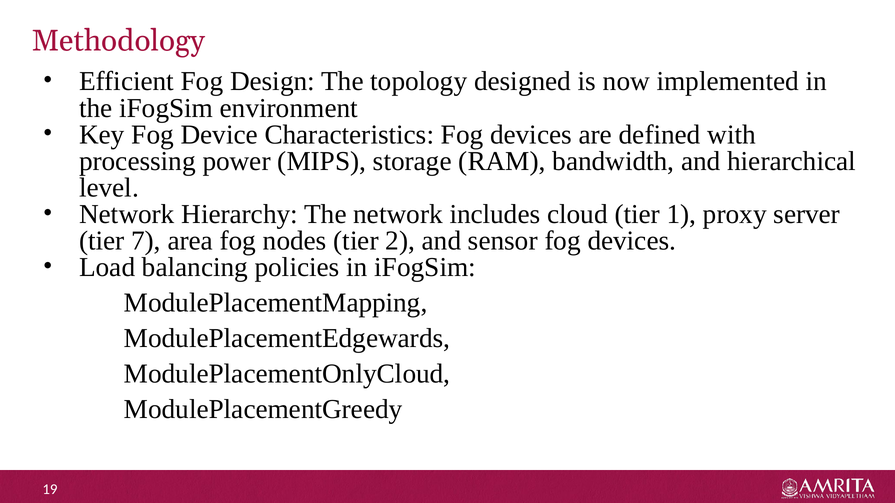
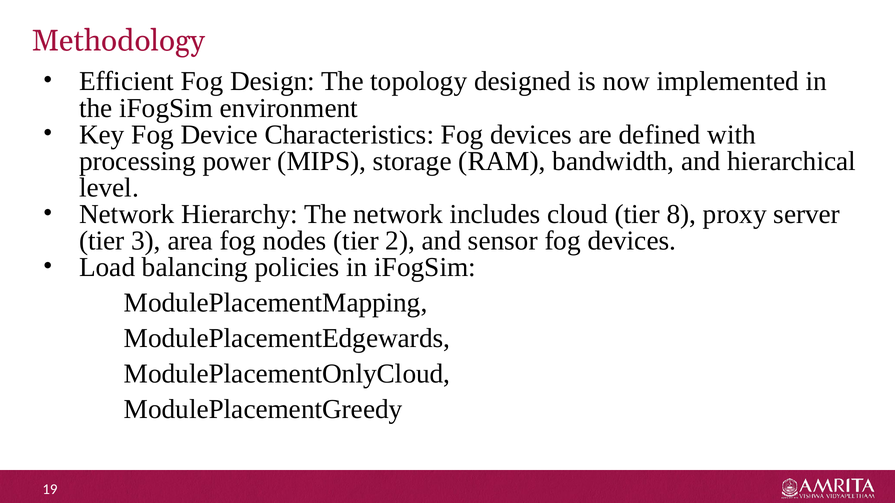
1: 1 -> 8 (682, 214)
7: 7 -> 3 (146, 241)
